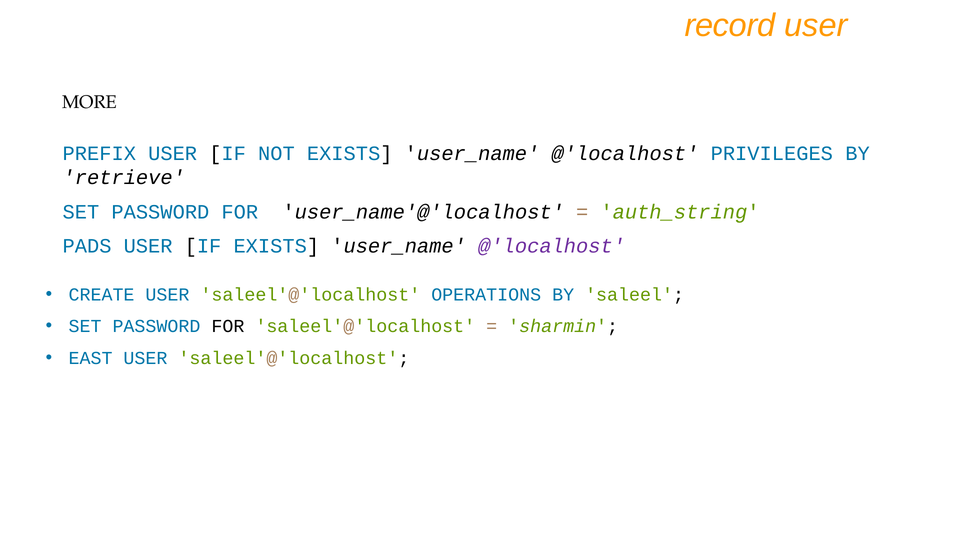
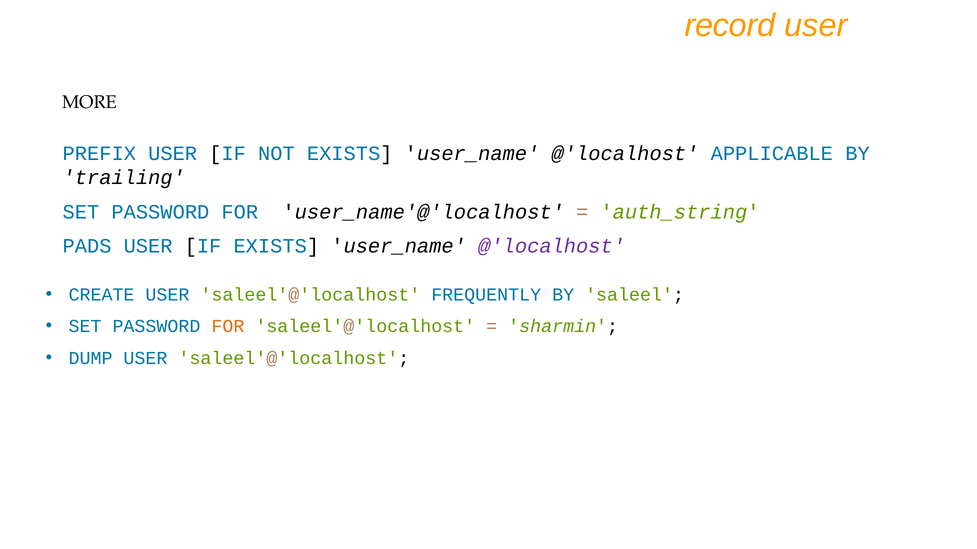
PRIVILEGES: PRIVILEGES -> APPLICABLE (772, 154)
retrieve: retrieve -> trailing (124, 178)
OPERATIONS: OPERATIONS -> FREQUENTLY (486, 295)
FOR colour: black -> orange (228, 327)
EAST: EAST -> DUMP (91, 358)
